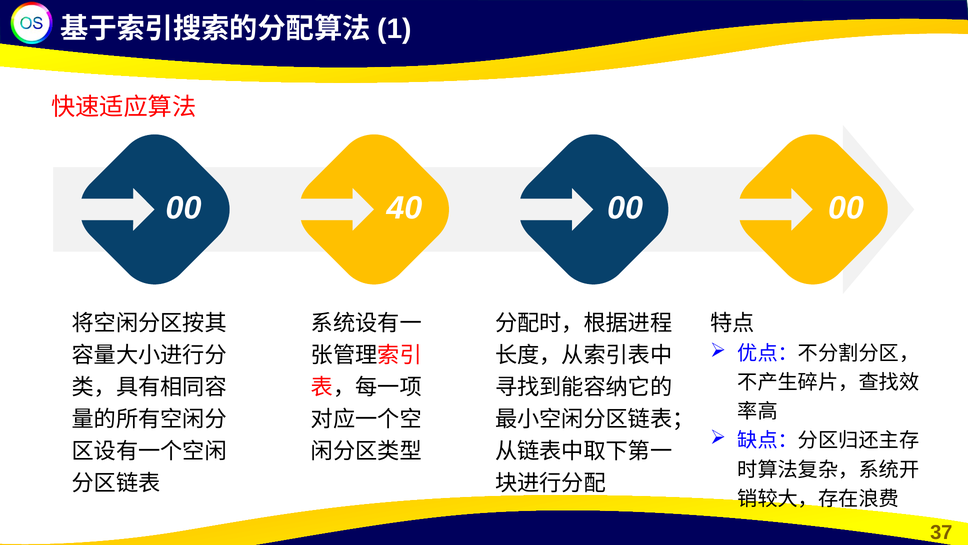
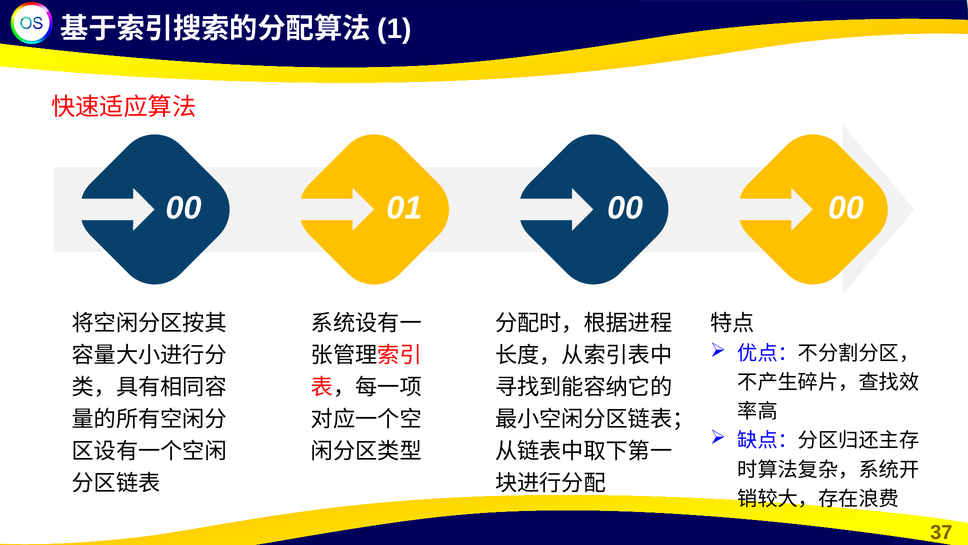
40: 40 -> 01 (404, 208)
